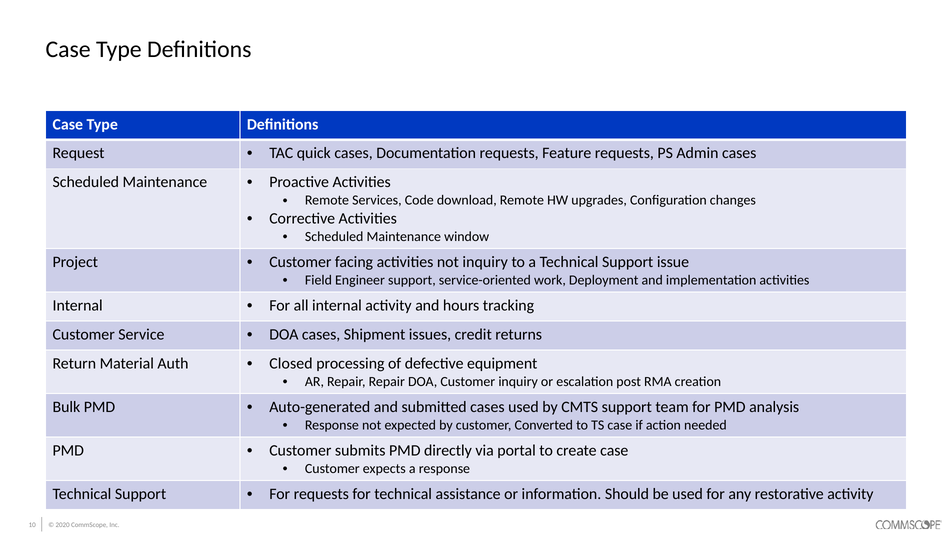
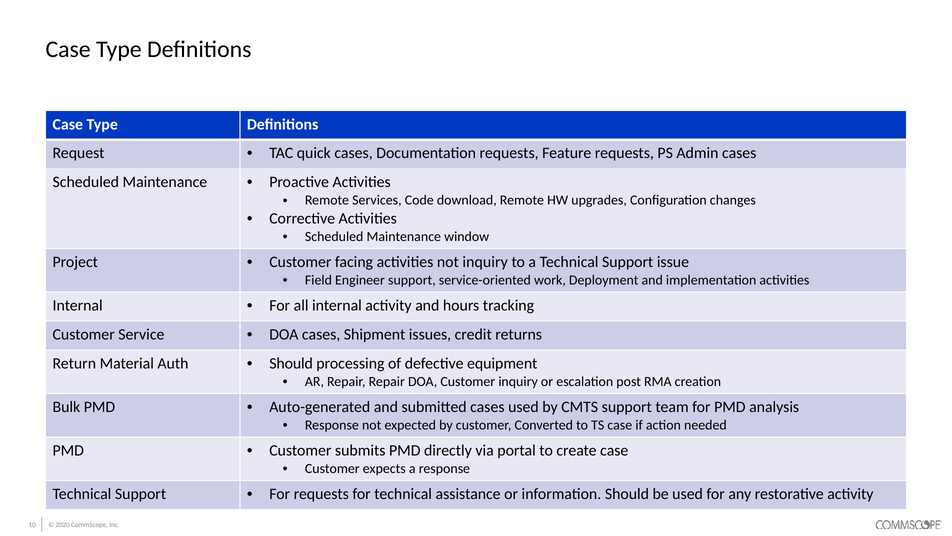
Closed: Closed -> Should (291, 363)
